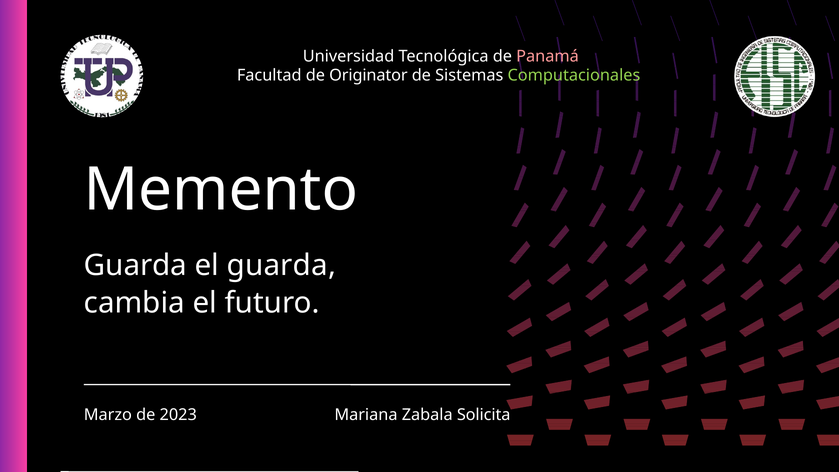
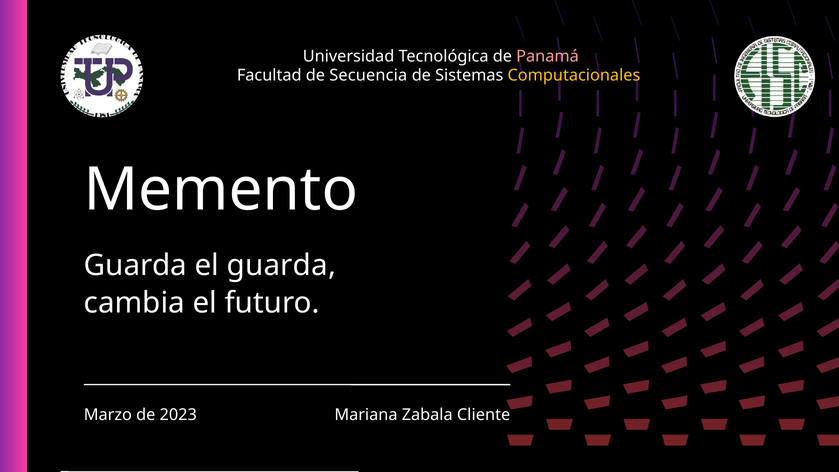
Originator: Originator -> Secuencia (368, 75)
Computacionales colour: light green -> yellow (574, 75)
Solicita: Solicita -> Cliente (484, 415)
